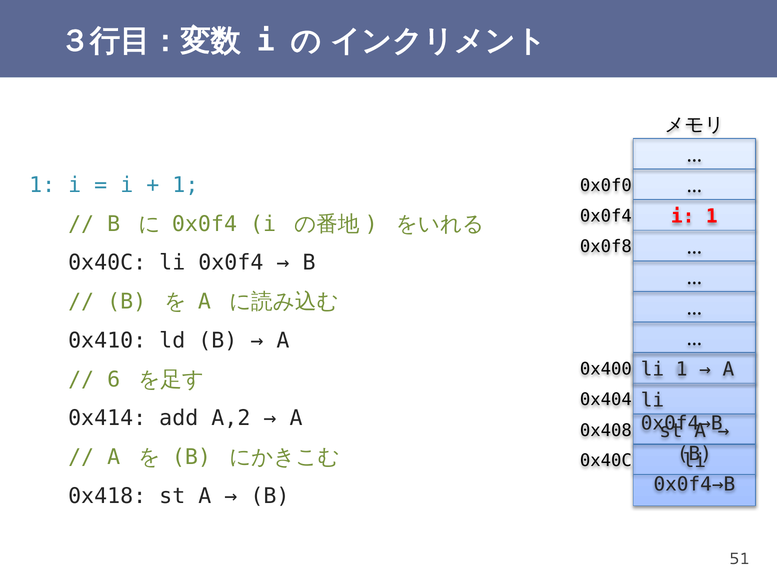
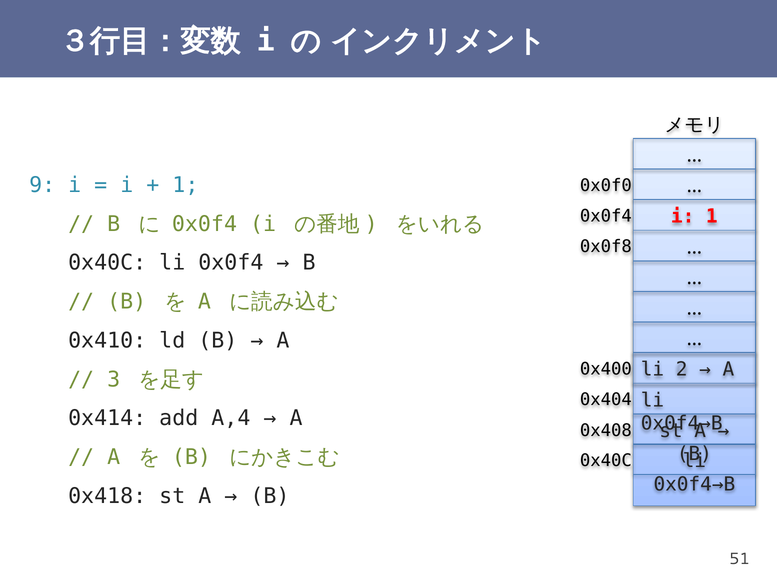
1: 1 -> 9 (42, 185)
li 1: 1 -> 2 (682, 369)
6: 6 -> 3 (114, 379)
A,2: A,2 -> A,4 (231, 418)
